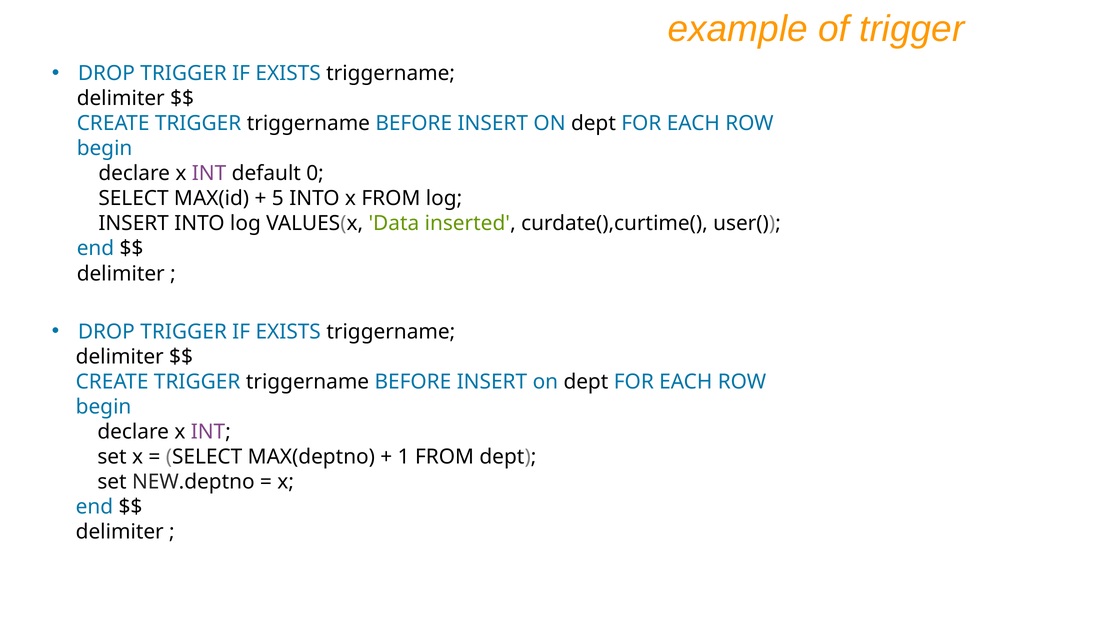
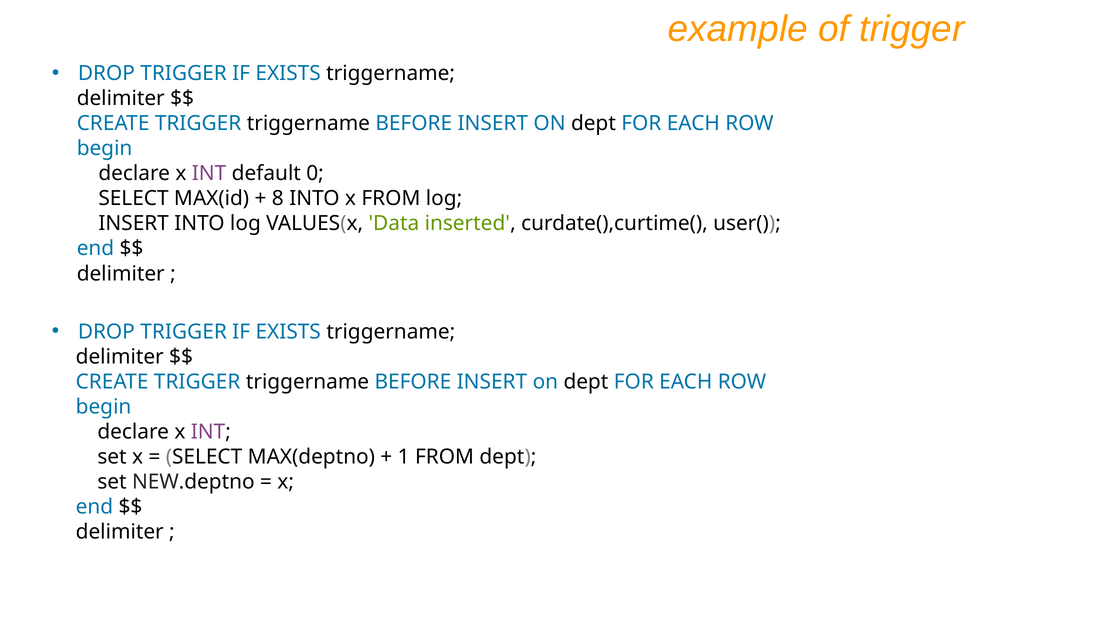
5: 5 -> 8 (278, 198)
